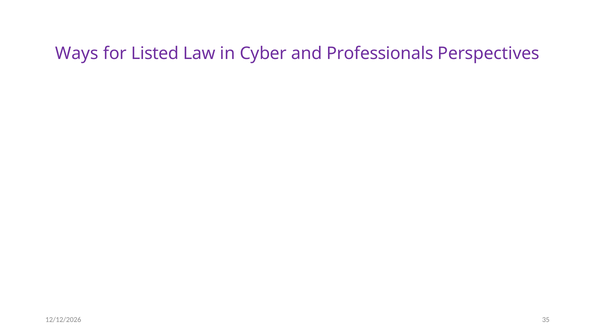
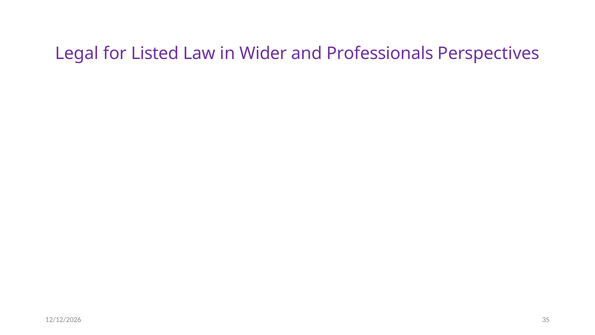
Ways: Ways -> Legal (77, 53)
Cyber: Cyber -> Wider (263, 53)
